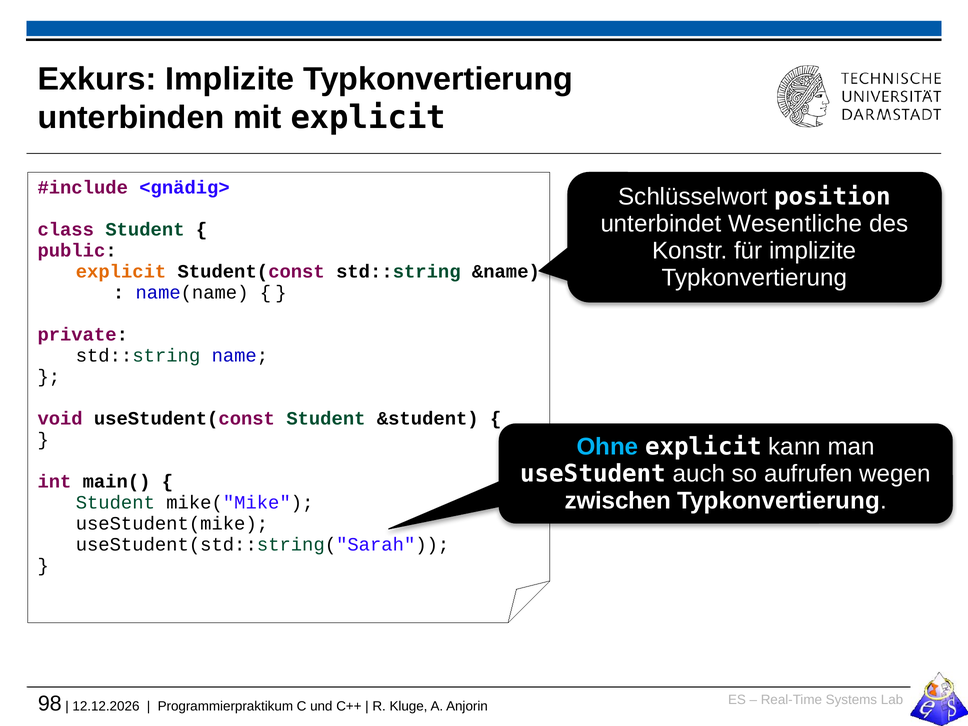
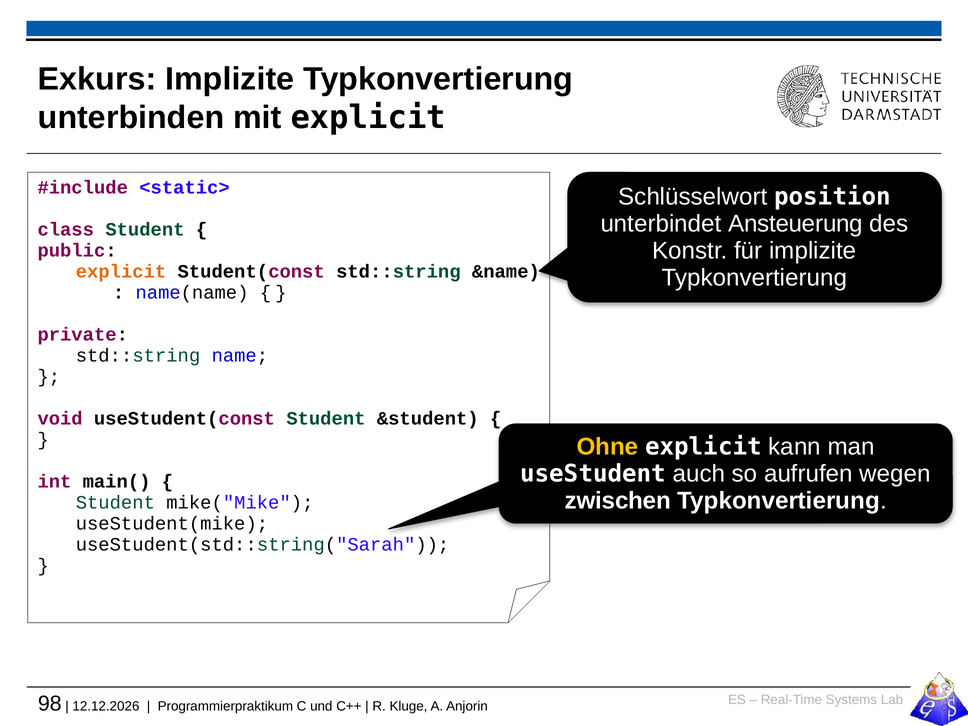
<gnädig>: <gnädig> -> <static> (185, 188)
Wesentliche: Wesentliche -> Ansteuerung (796, 224)
Ohne colour: light blue -> yellow (608, 447)
